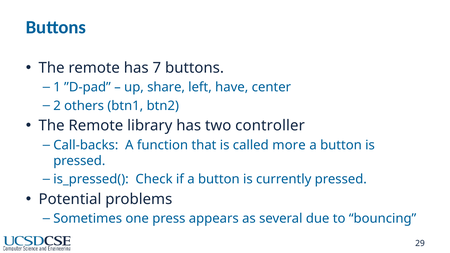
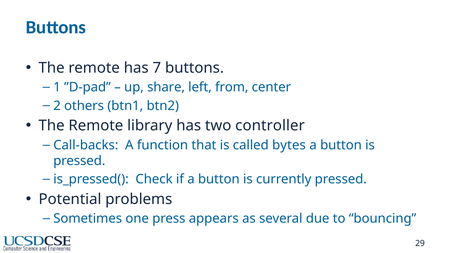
have: have -> from (232, 87)
more: more -> bytes (289, 145)
